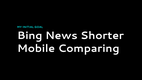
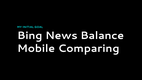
Shorter: Shorter -> Balance (102, 36)
